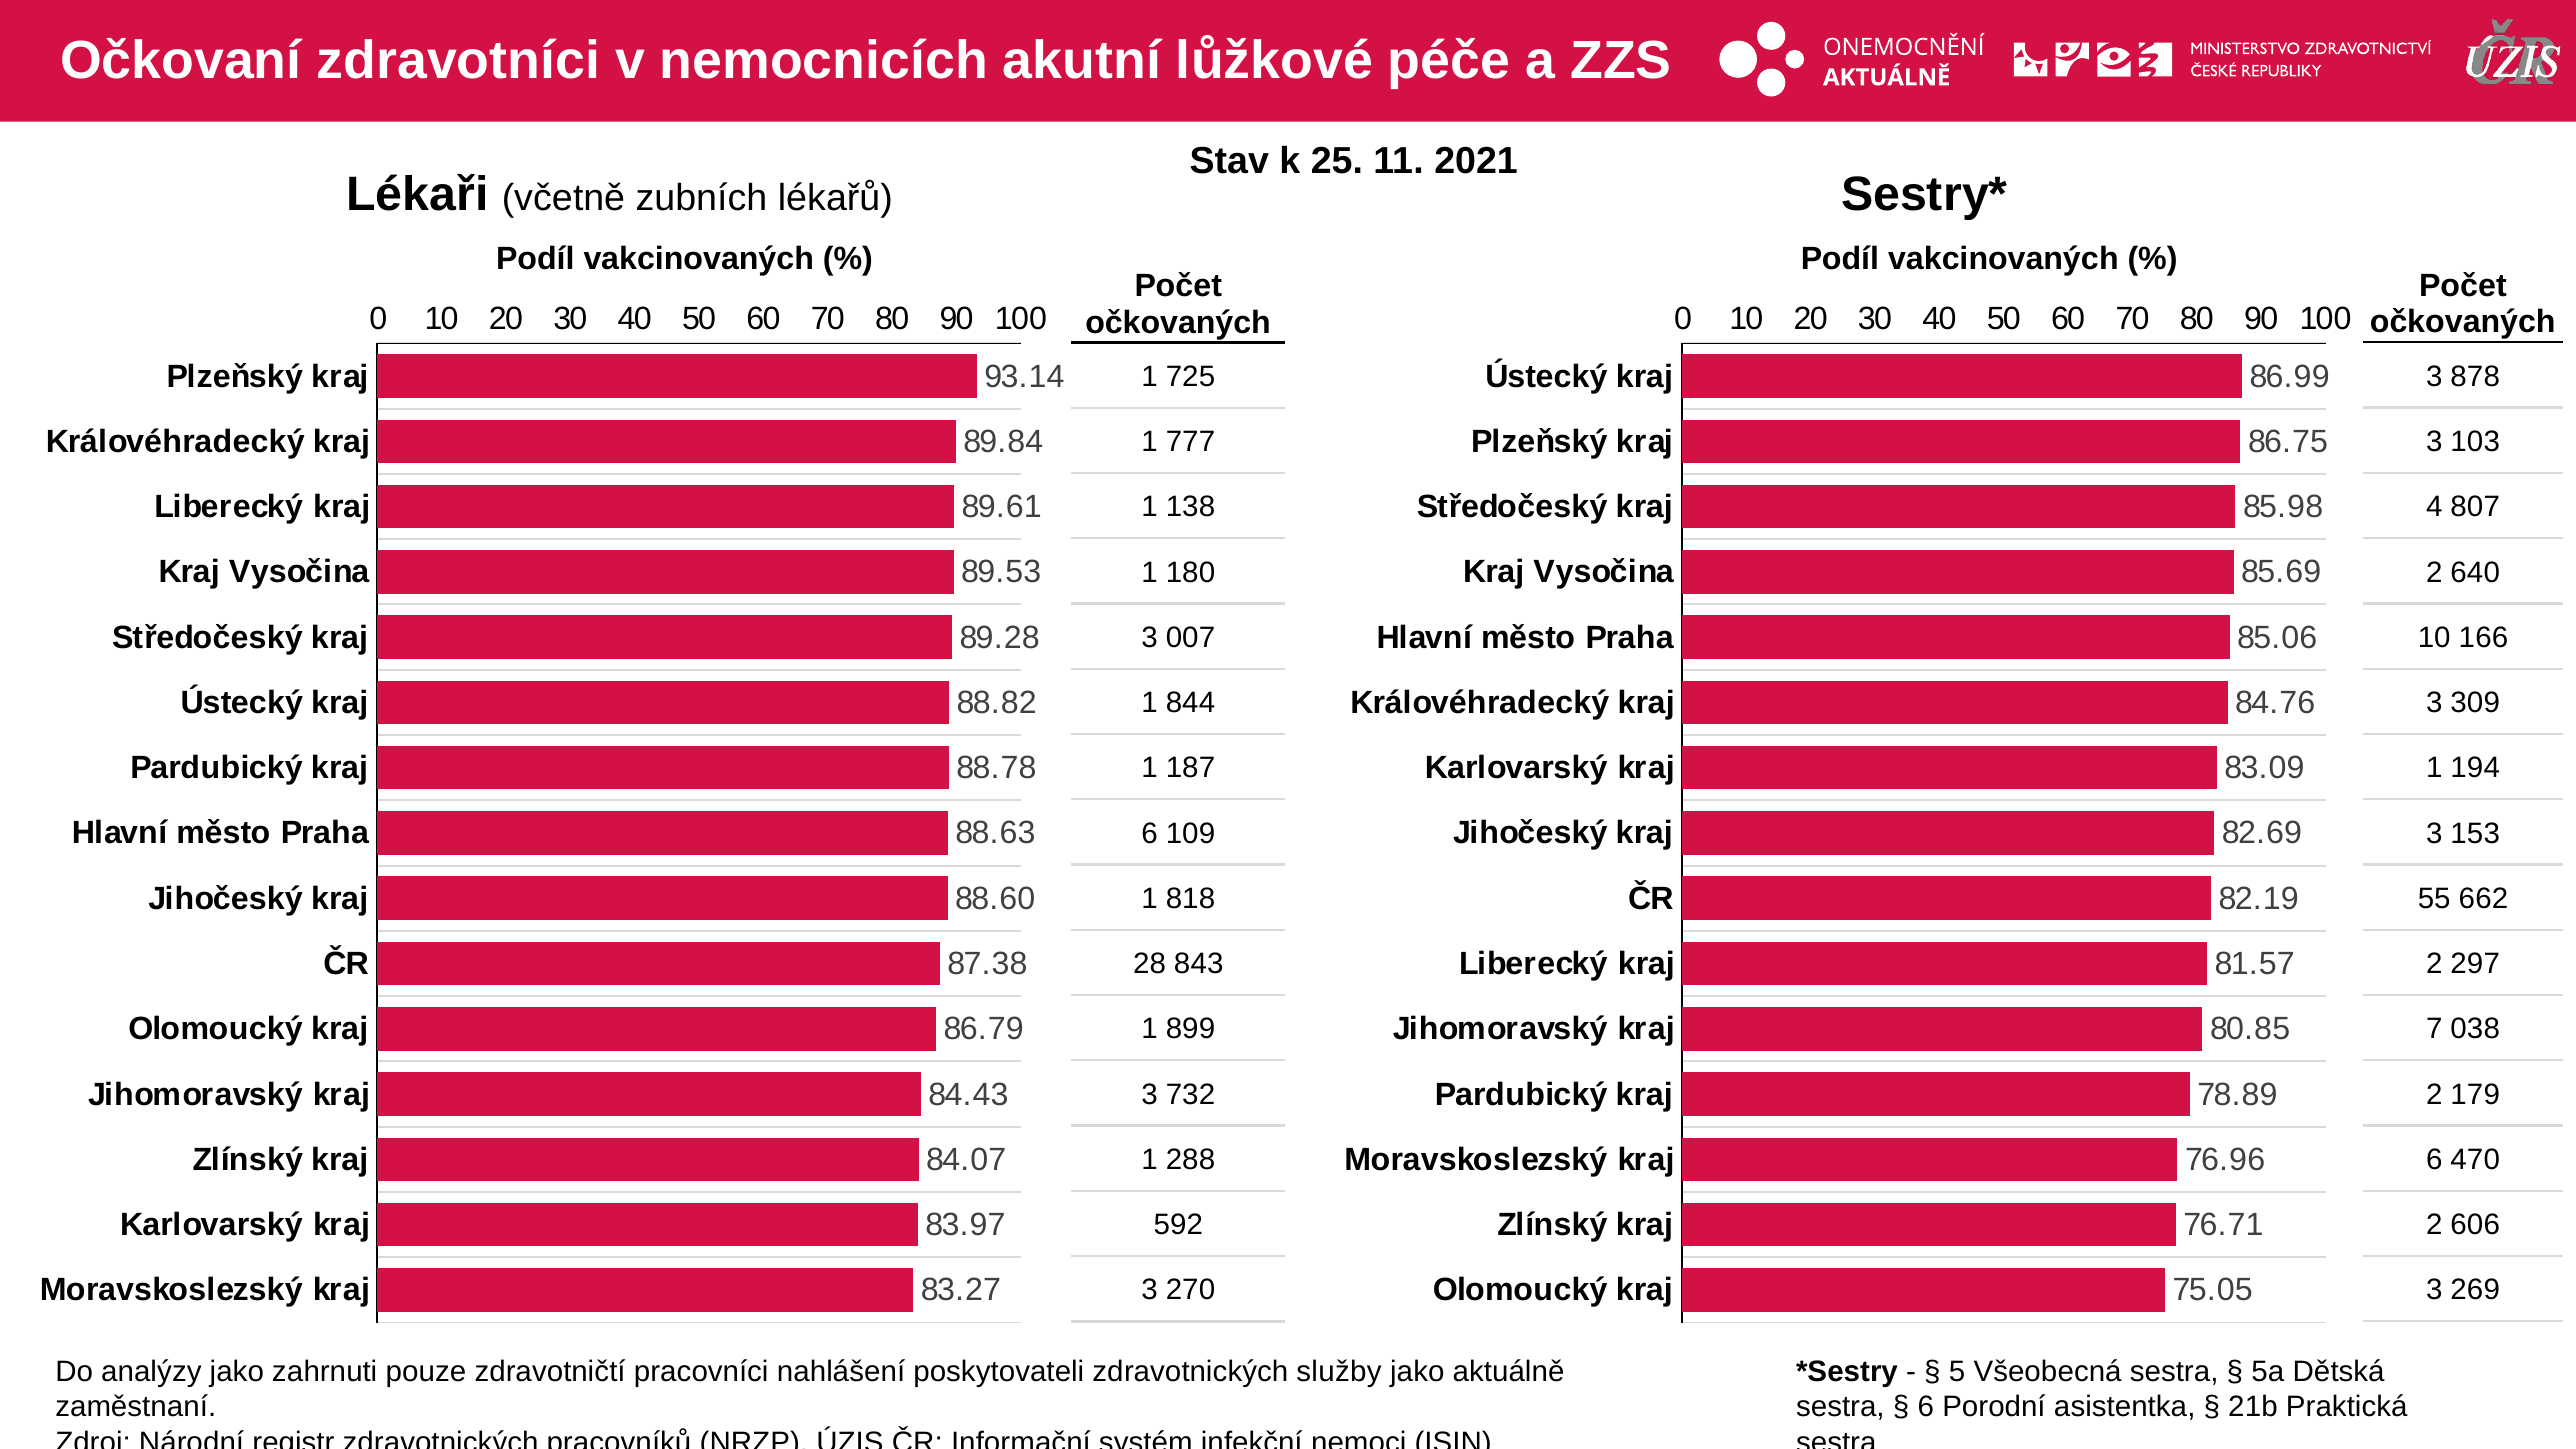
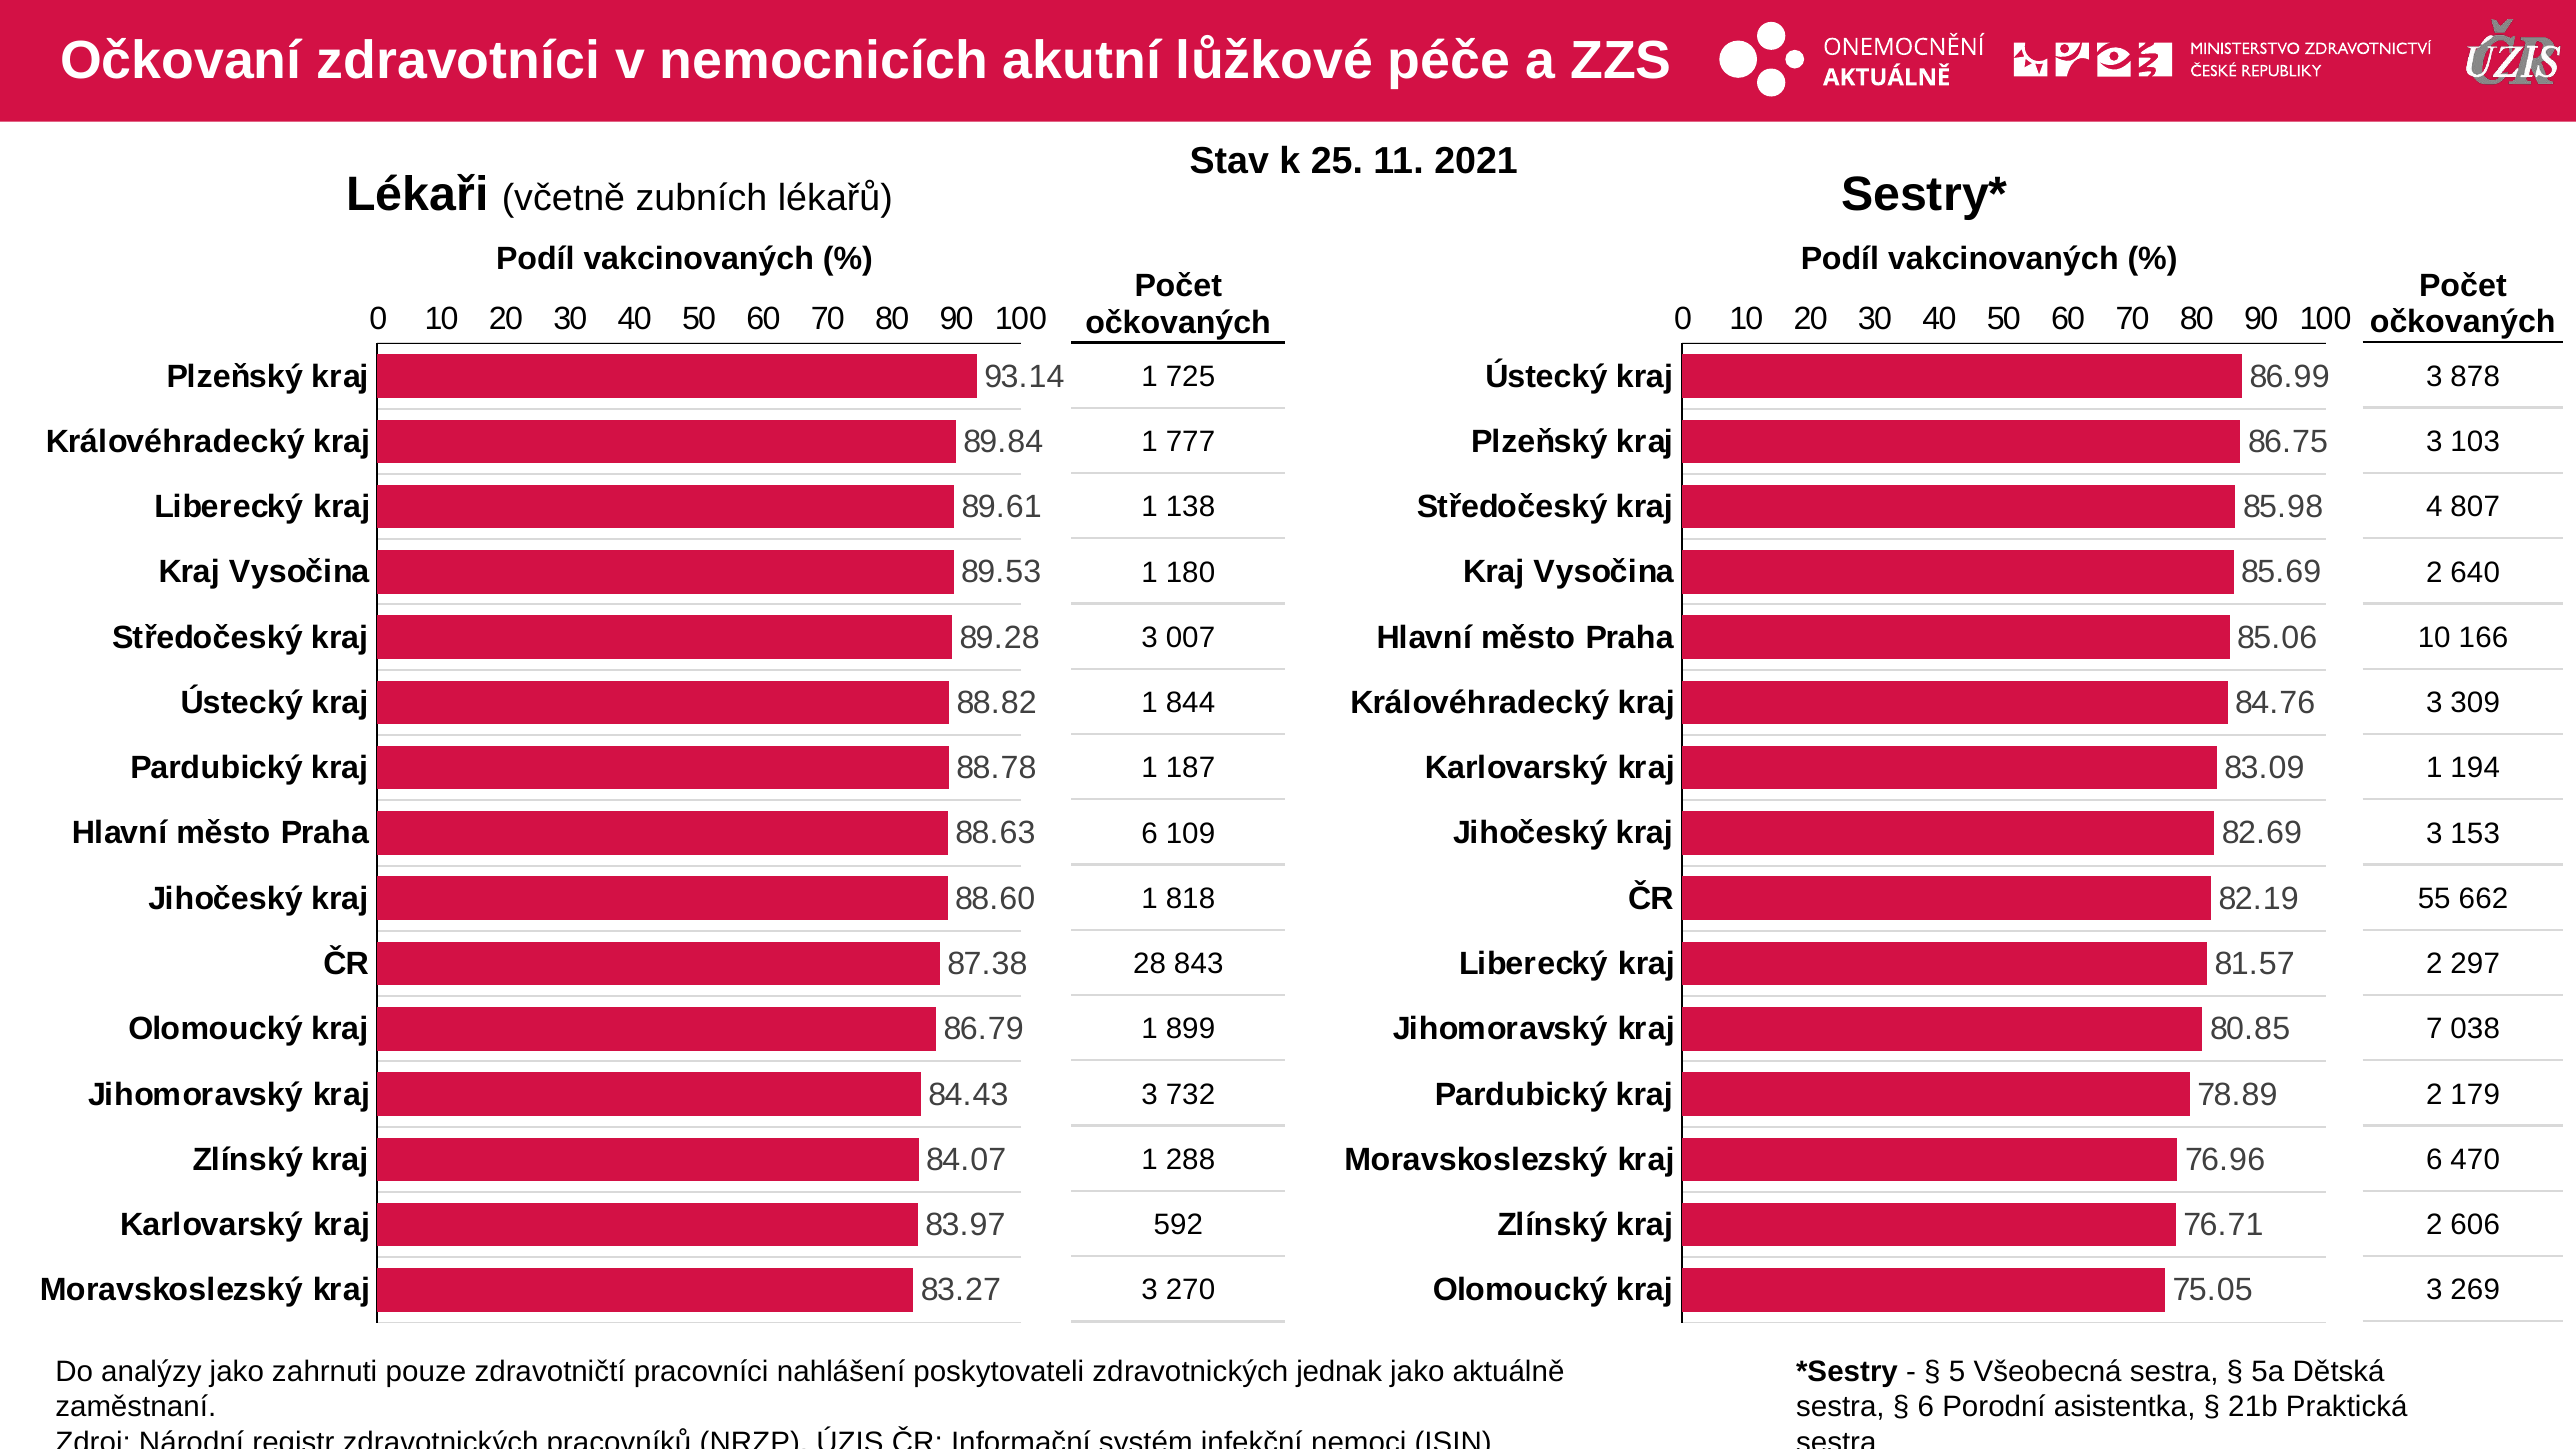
služby: služby -> jednak (1339, 1372)
